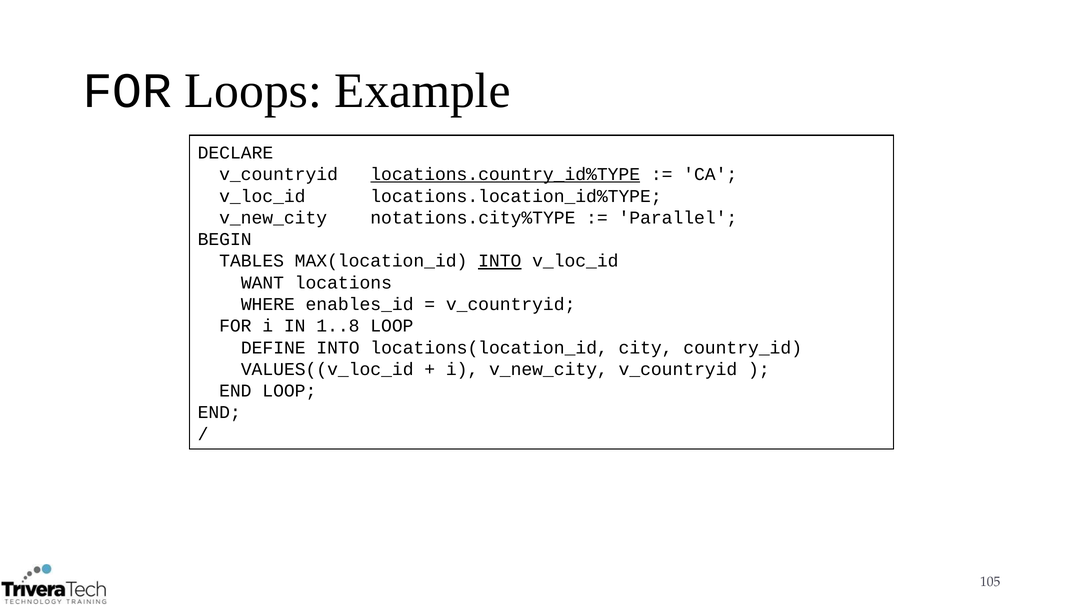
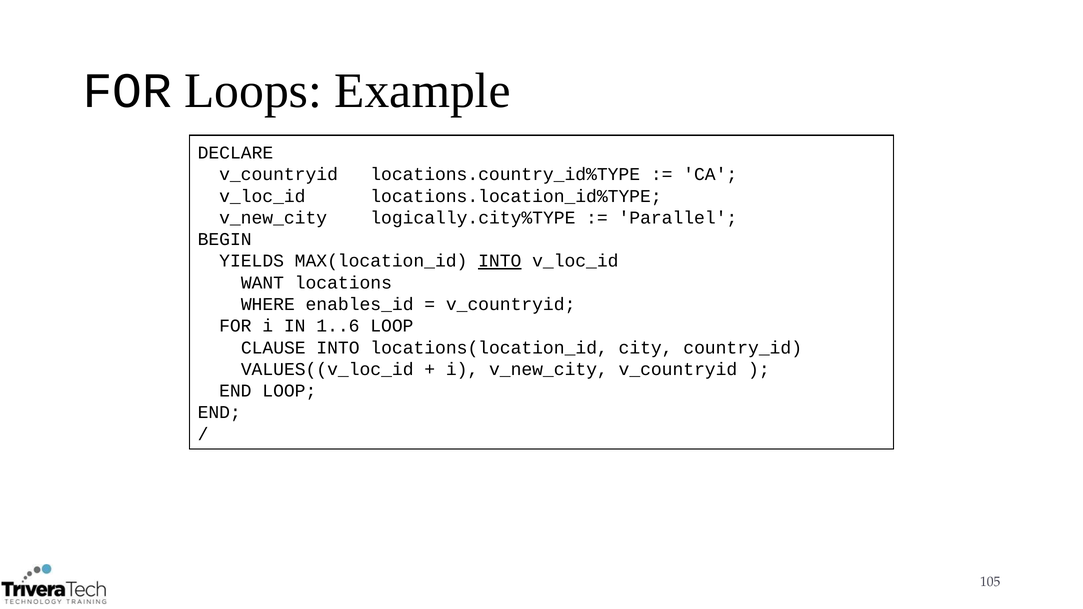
locations.country_id%TYPE underline: present -> none (505, 174)
notations.city%TYPE: notations.city%TYPE -> logically.city%TYPE (473, 218)
TABLES: TABLES -> YIELDS (252, 261)
1..8: 1..8 -> 1..6 (338, 326)
DEFINE: DEFINE -> CLAUSE (273, 348)
